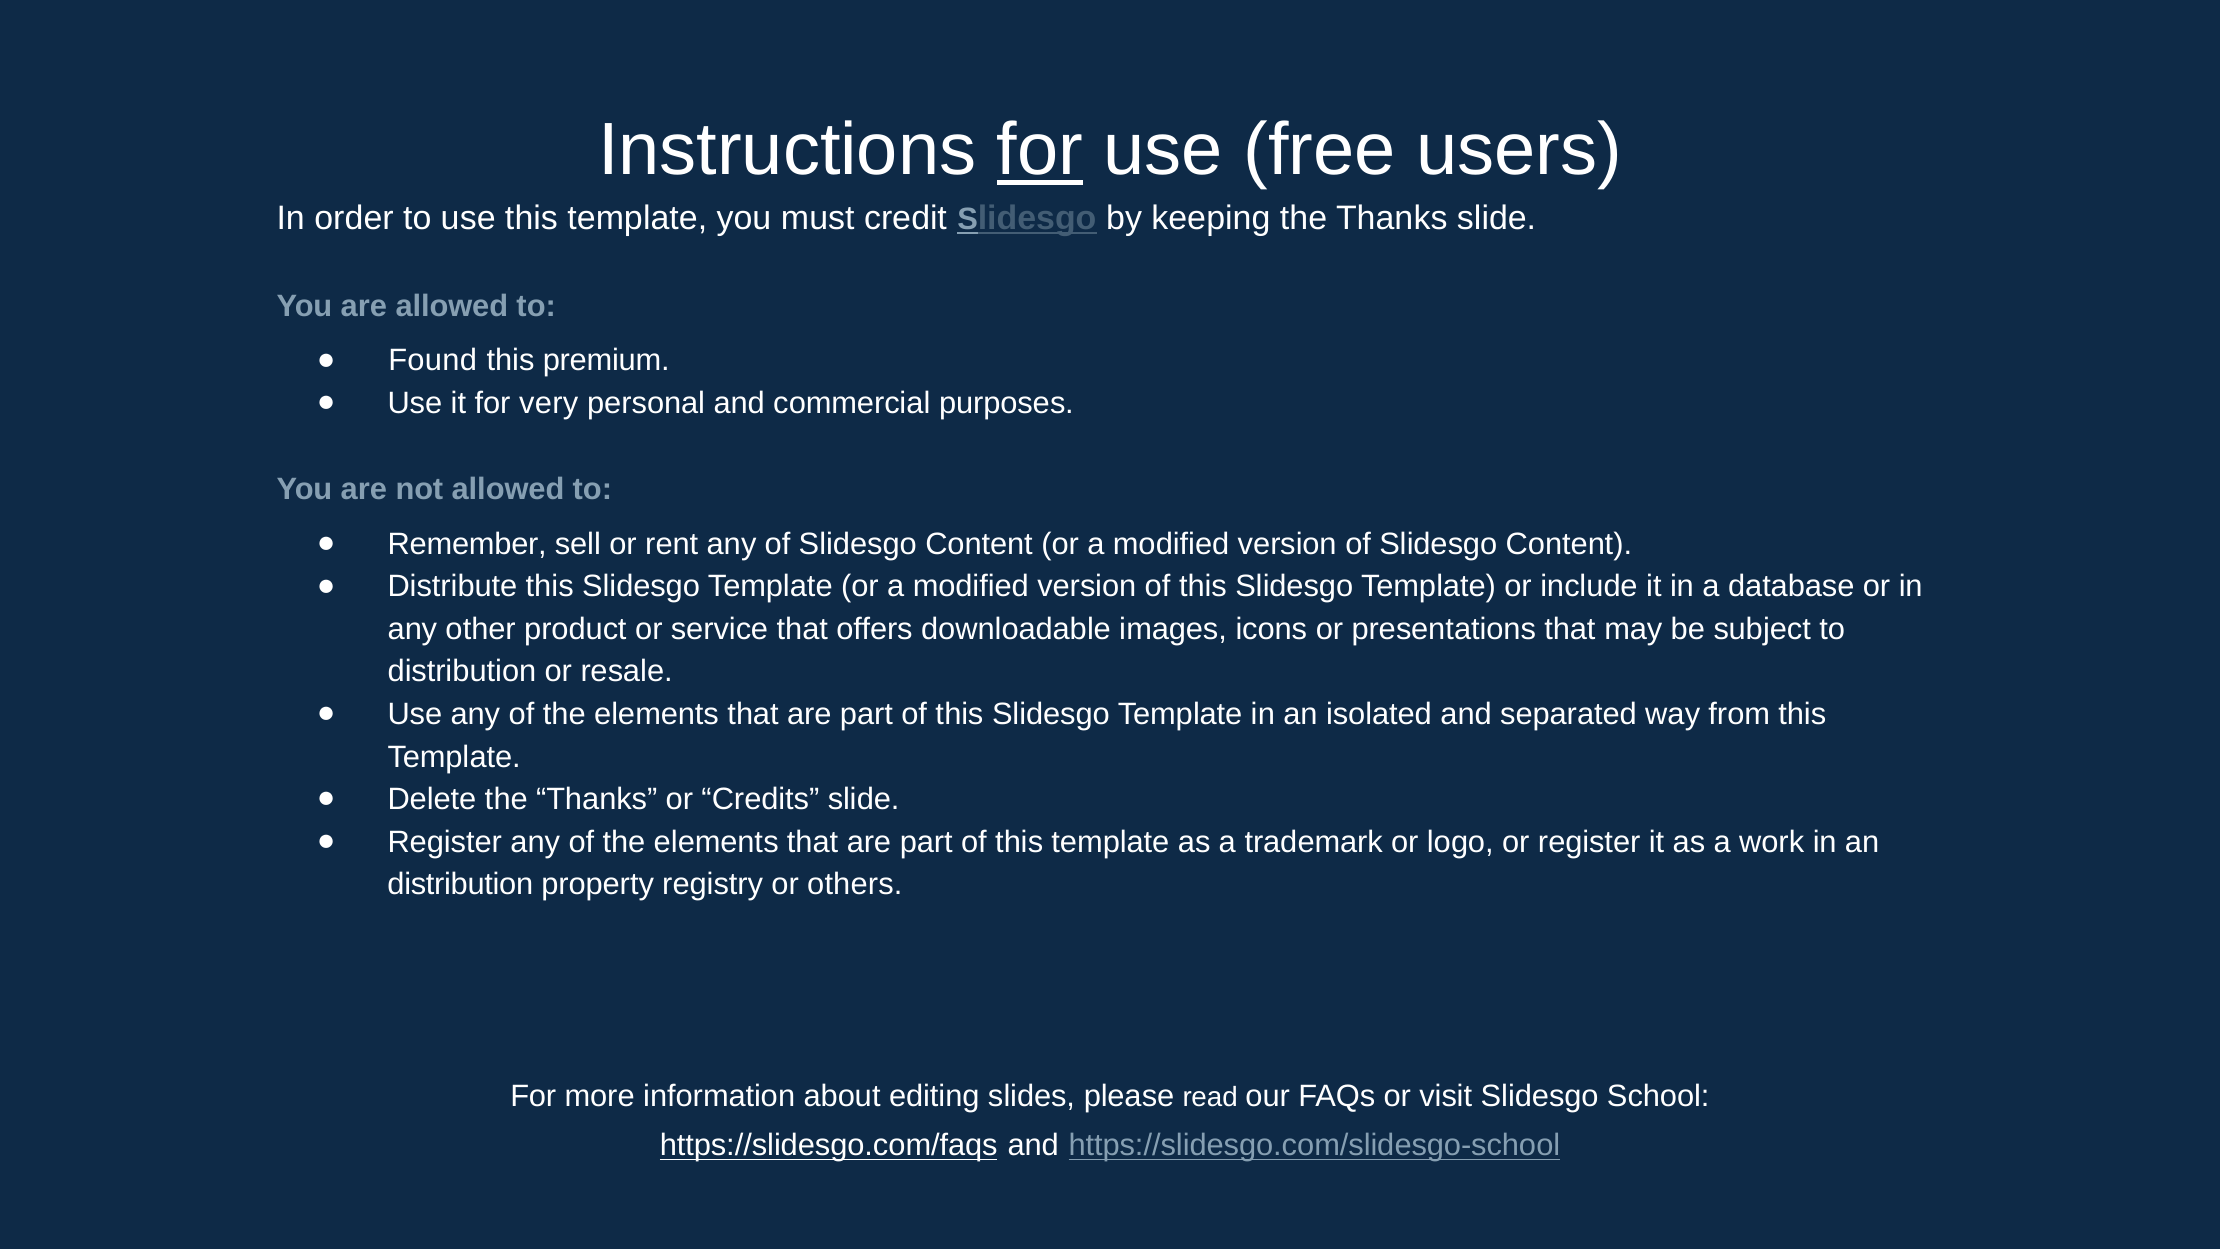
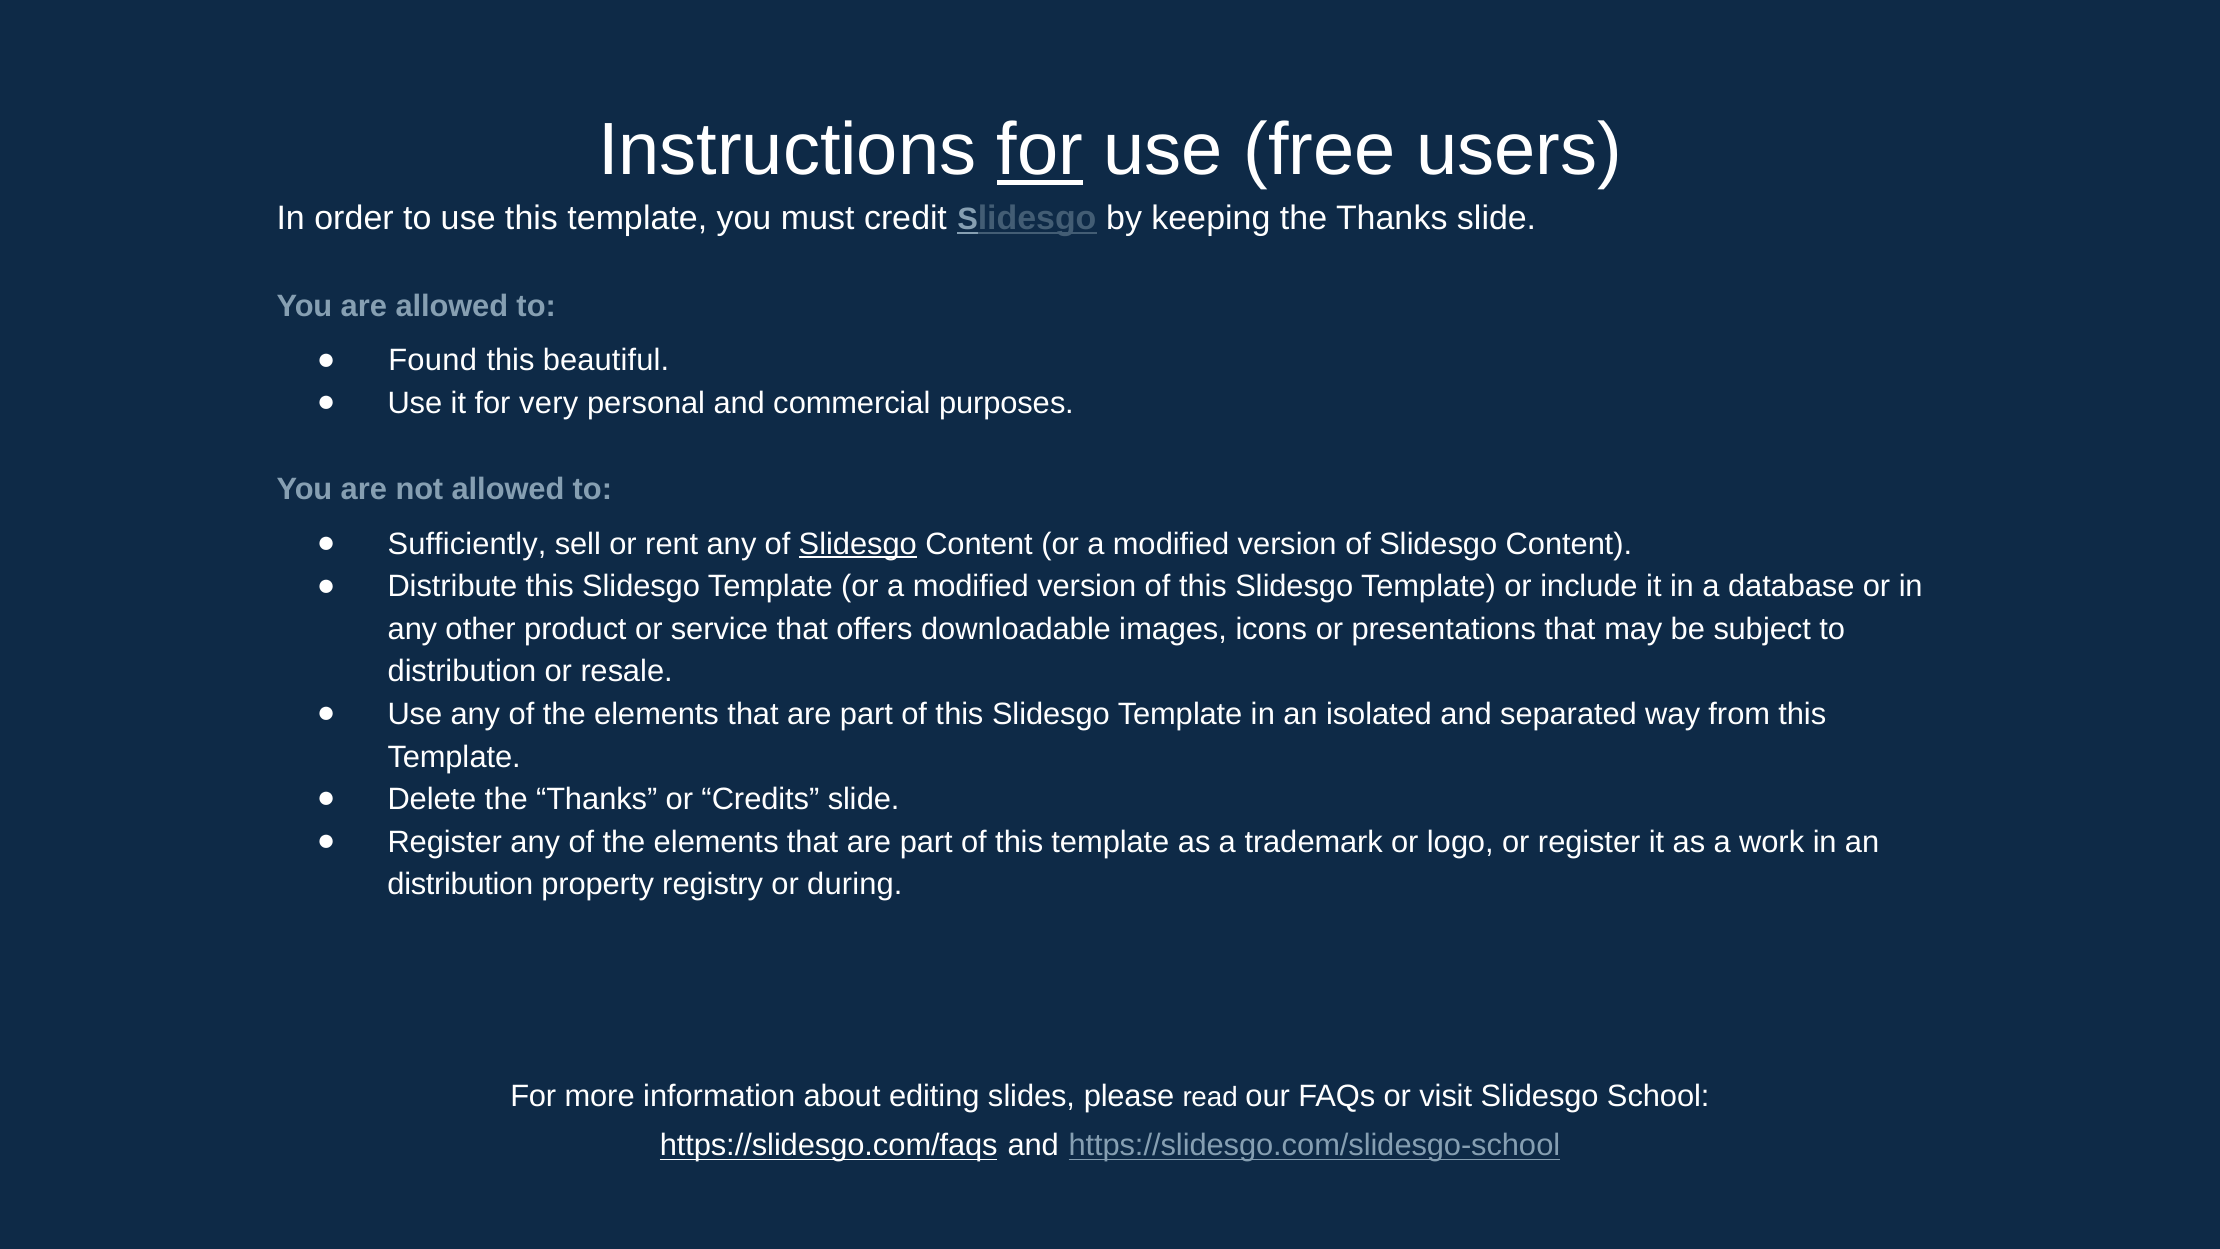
premium: premium -> beautiful (606, 361)
Remember: Remember -> Sufficiently (467, 544)
Slidesgo underline: none -> present (858, 544)
others: others -> during (855, 884)
